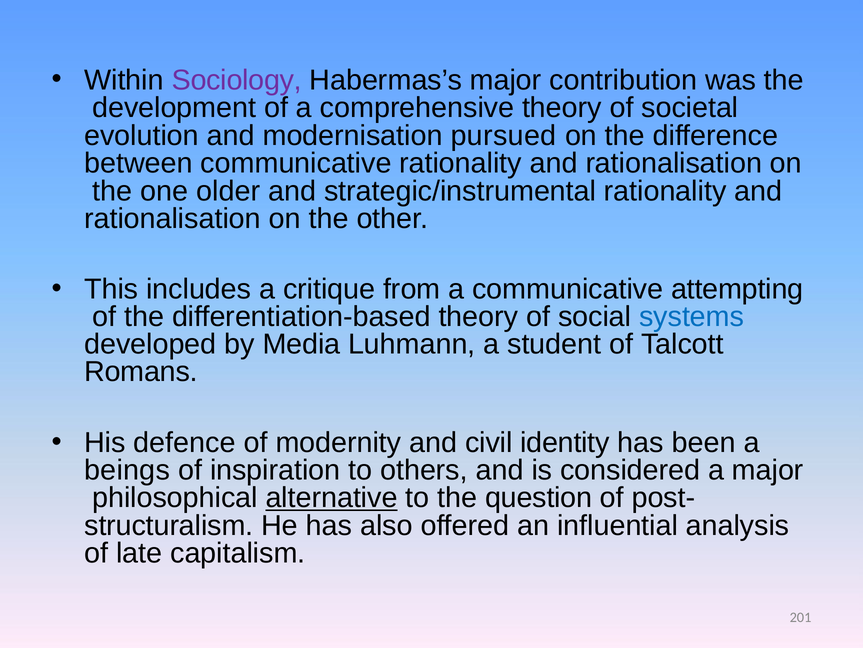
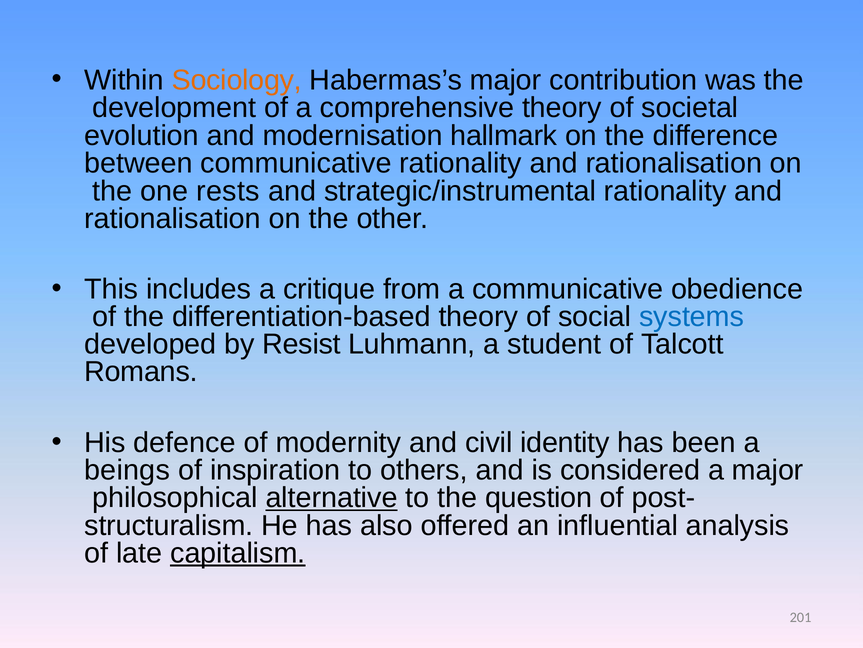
Sociology colour: purple -> orange (237, 80)
pursued: pursued -> hallmark (504, 136)
older: older -> rests (228, 191)
attempting: attempting -> obedience (737, 289)
Media: Media -> Resist (302, 344)
capitalism underline: none -> present (238, 552)
